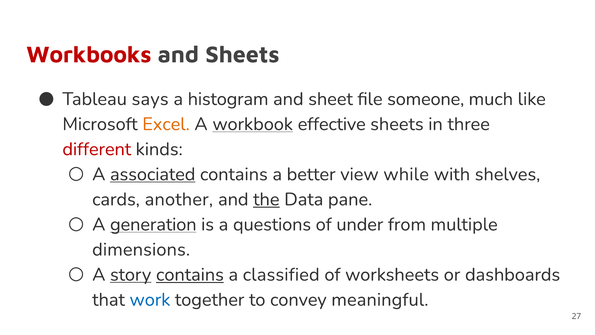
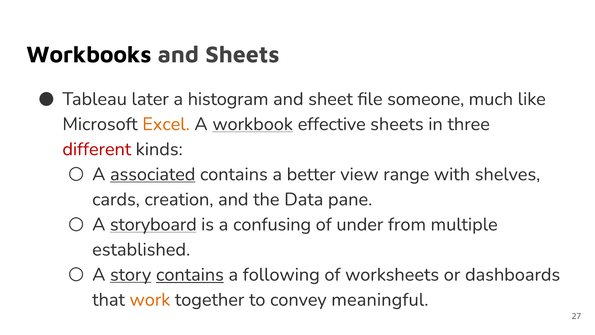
Workbooks colour: red -> black (89, 55)
says: says -> later (150, 99)
while: while -> range (406, 174)
another: another -> creation (179, 199)
the underline: present -> none (266, 199)
generation: generation -> storyboard (153, 224)
questions: questions -> confusing (272, 224)
dimensions: dimensions -> established (141, 249)
classified: classified -> following (281, 274)
work colour: blue -> orange (150, 299)
